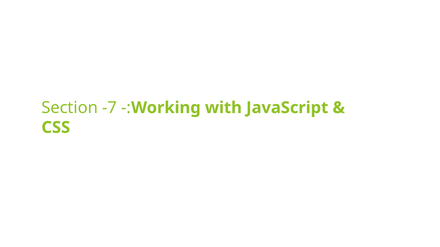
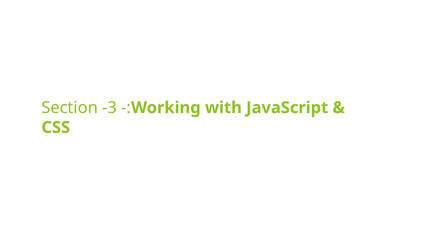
-7: -7 -> -3 (110, 108)
